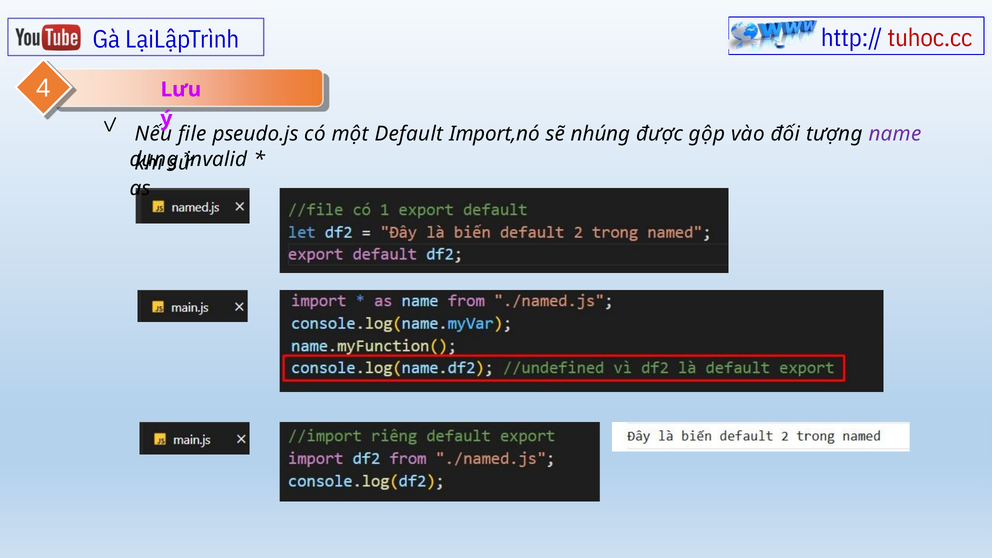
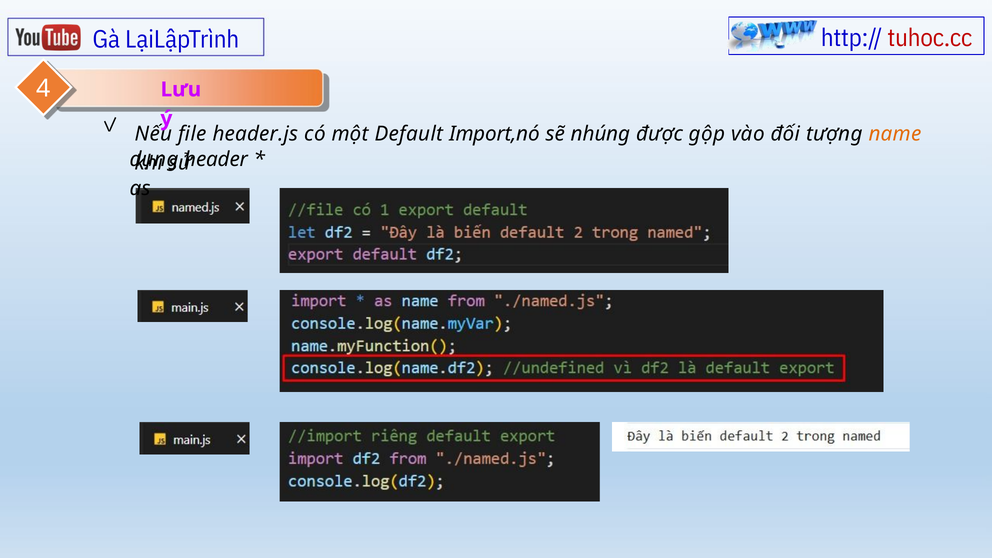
pseudo.js: pseudo.js -> header.js (255, 134)
name colour: purple -> orange (895, 134)
invalid: invalid -> header (216, 159)
